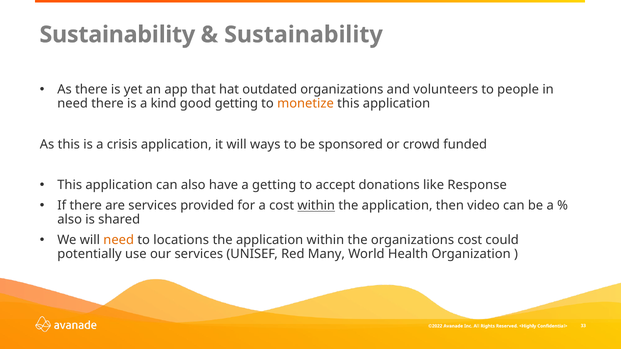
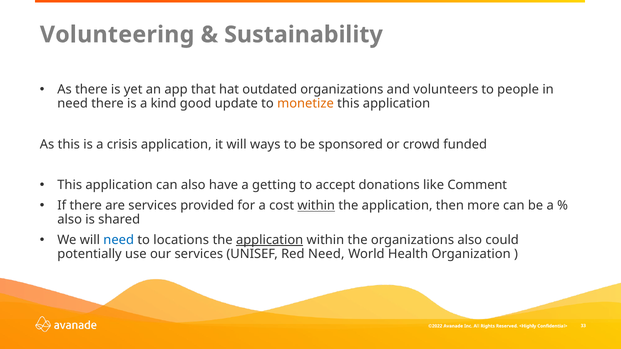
Sustainability: Sustainability -> Volunteering (117, 35)
good getting: getting -> update (236, 104)
Response: Response -> Comment (477, 185)
video: video -> more (483, 206)
need colour: orange -> blue (119, 240)
application underline: none -> present (270, 240)
organizations cost: cost -> also (470, 240)
Red Many: Many -> Need (326, 254)
